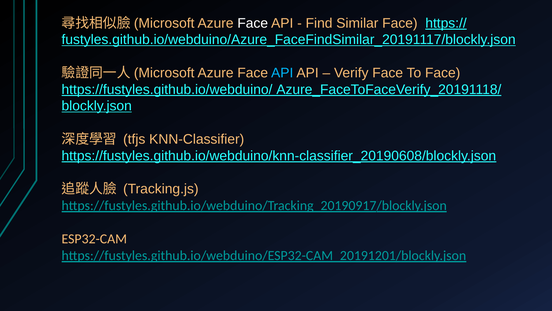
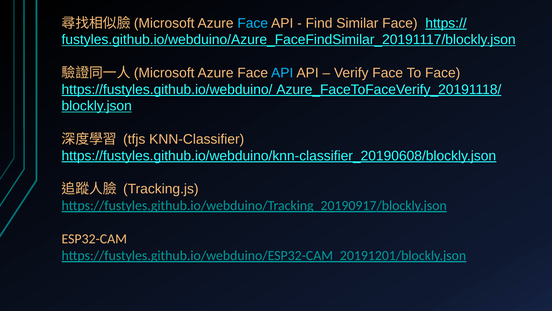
Face colour: white -> light blue (253, 23)
